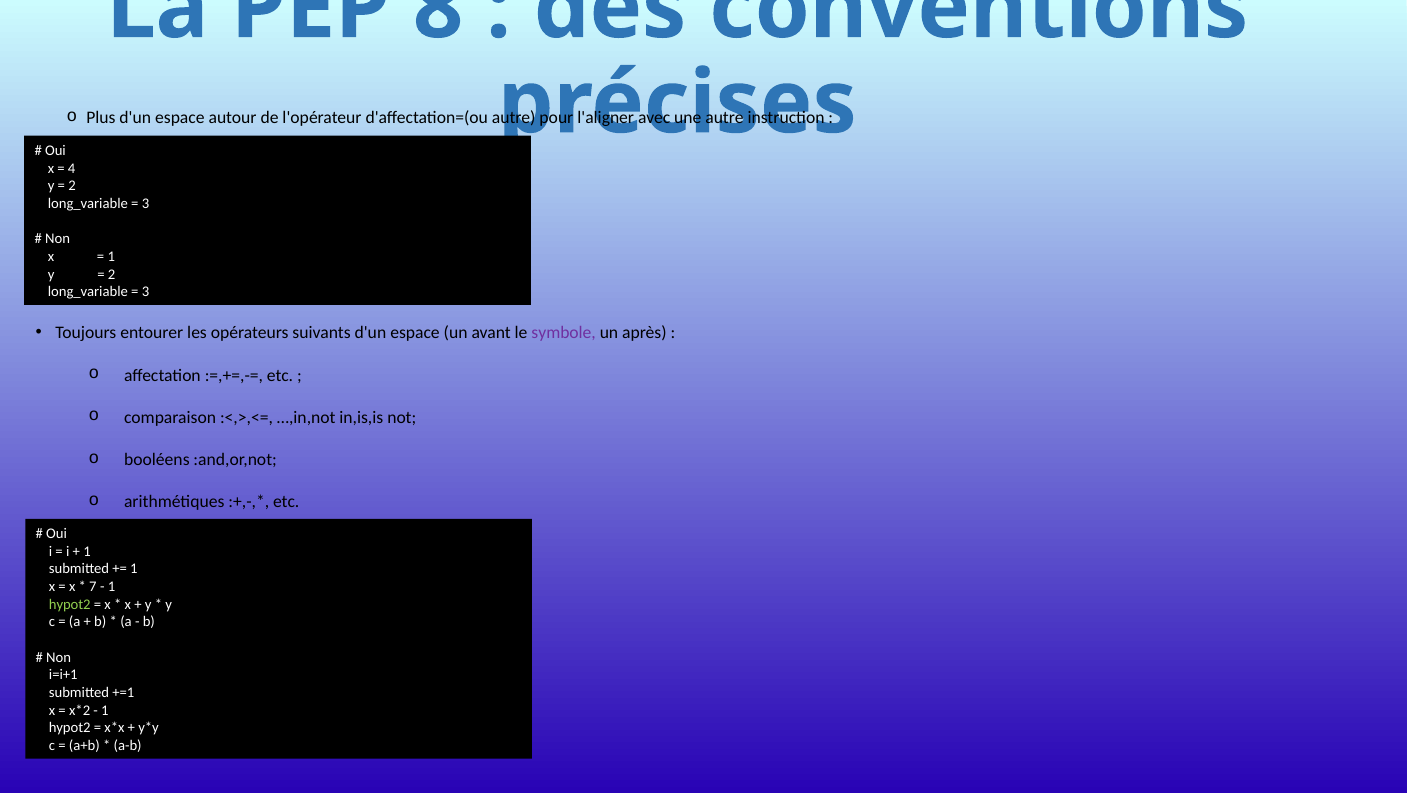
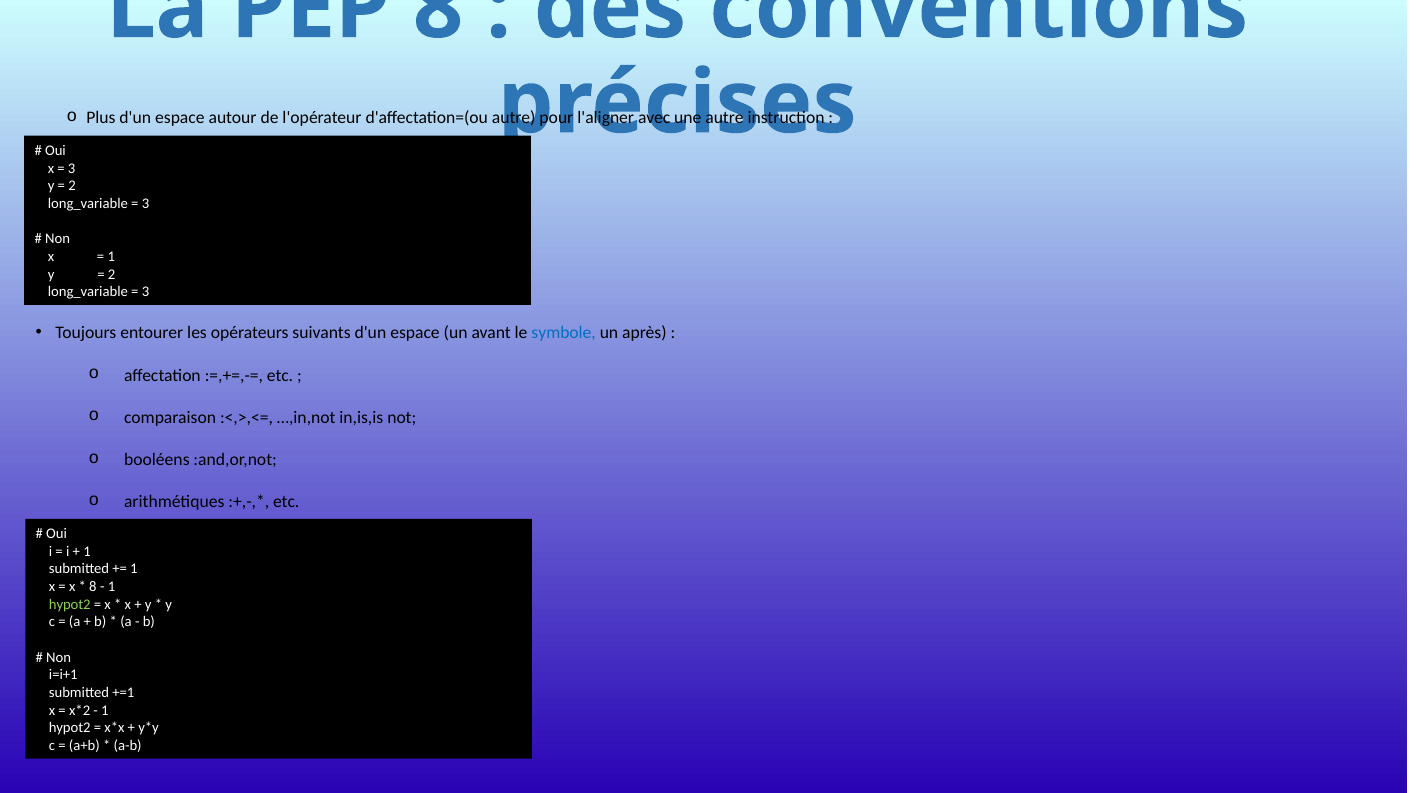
4: 4 -> 3 (72, 168)
symbole colour: purple -> blue (564, 333)
7: 7 -> 8 (93, 587)
